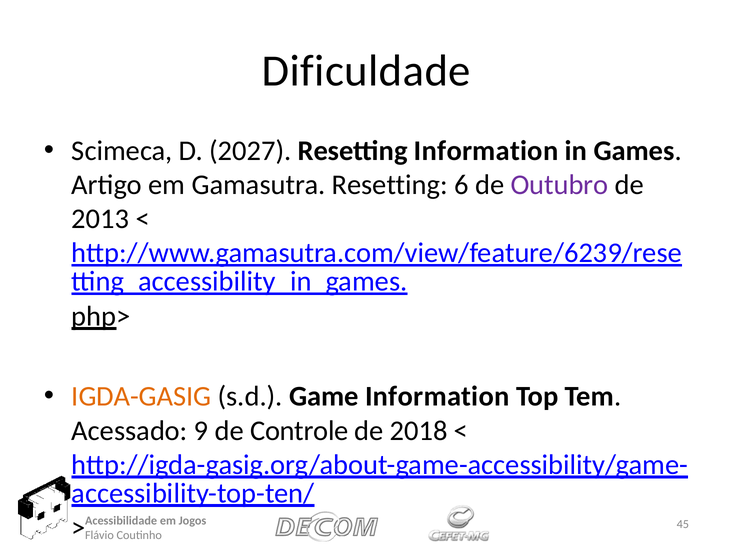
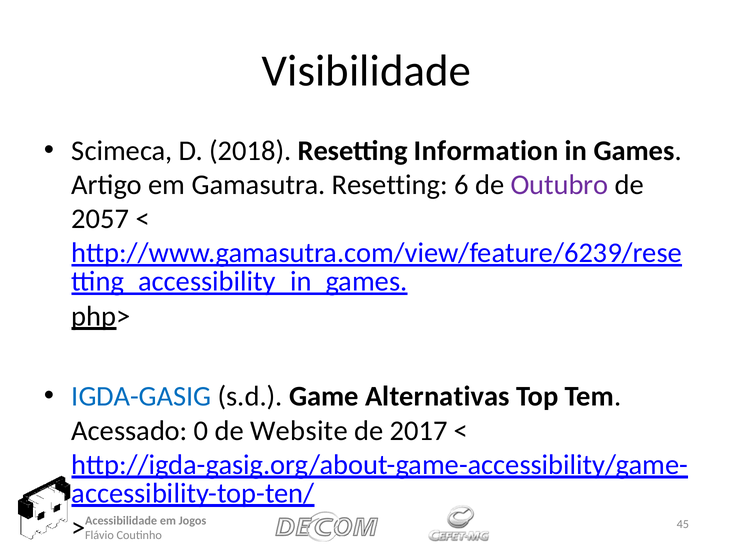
Dificuldade: Dificuldade -> Visibilidade (366, 71)
2027: 2027 -> 2018 (250, 151)
2013: 2013 -> 2057 (100, 219)
IGDA-GASIG colour: orange -> blue (141, 397)
Game Information: Information -> Alternativas (437, 397)
9: 9 -> 0 (201, 431)
Controle: Controle -> Website (299, 431)
2018: 2018 -> 2017 (419, 431)
